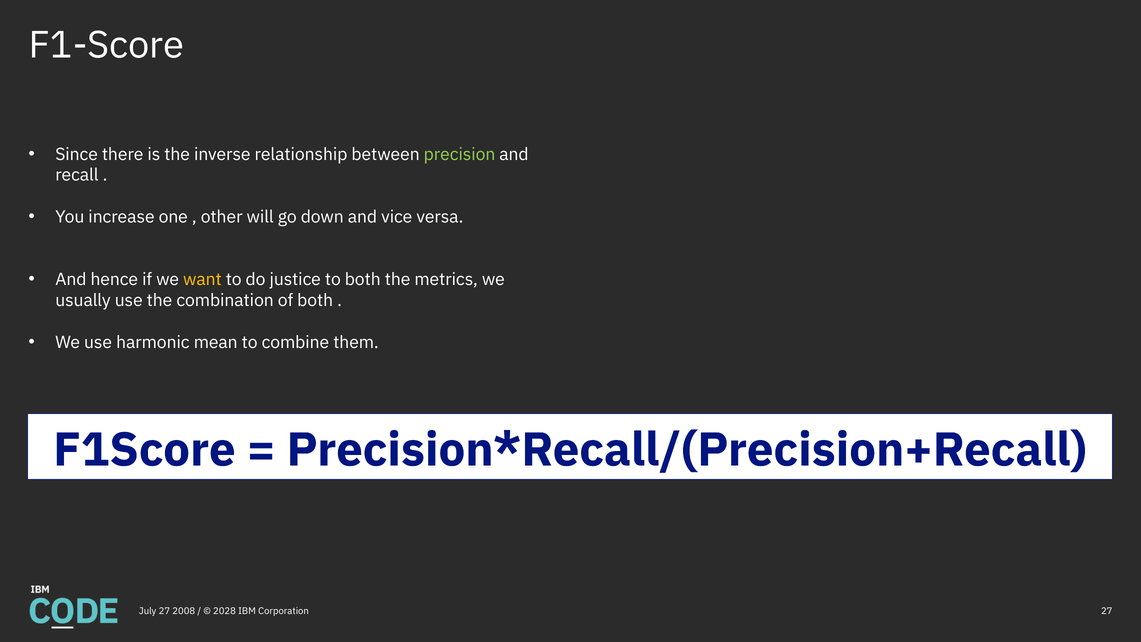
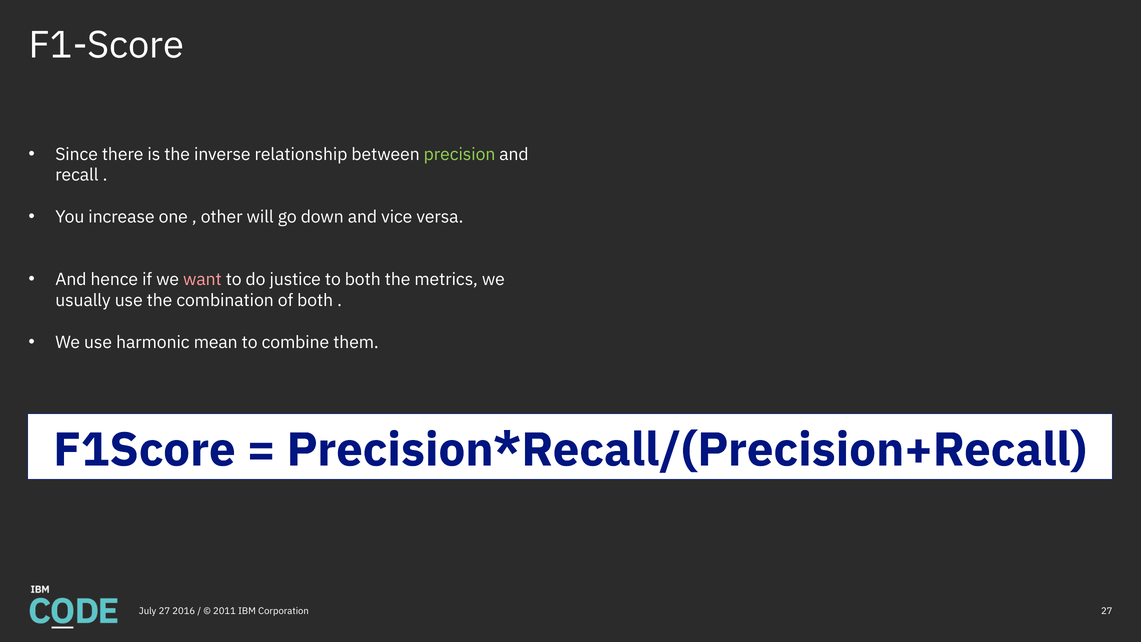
want colour: yellow -> pink (202, 280)
2008: 2008 -> 2016 (184, 611)
2028: 2028 -> 2011 (224, 611)
